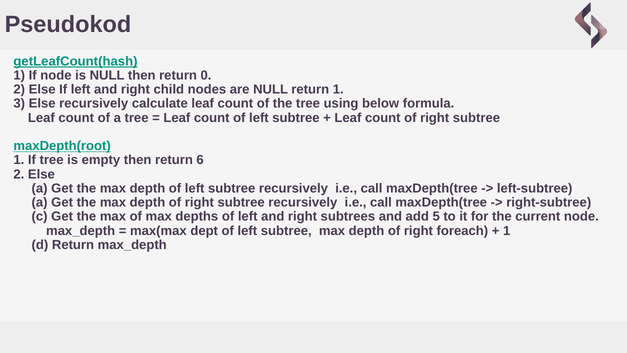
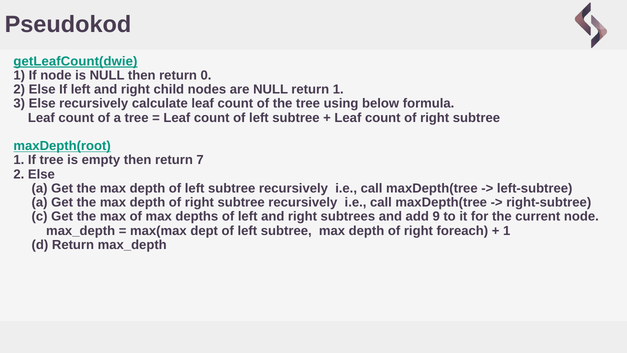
getLeafCount(hash: getLeafCount(hash -> getLeafCount(dwie (75, 61)
6: 6 -> 7 (200, 160)
5: 5 -> 9 (436, 216)
